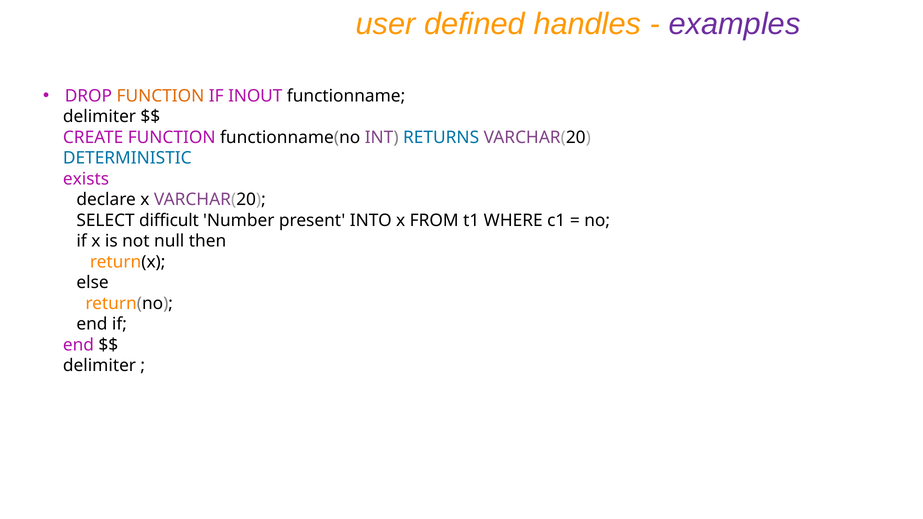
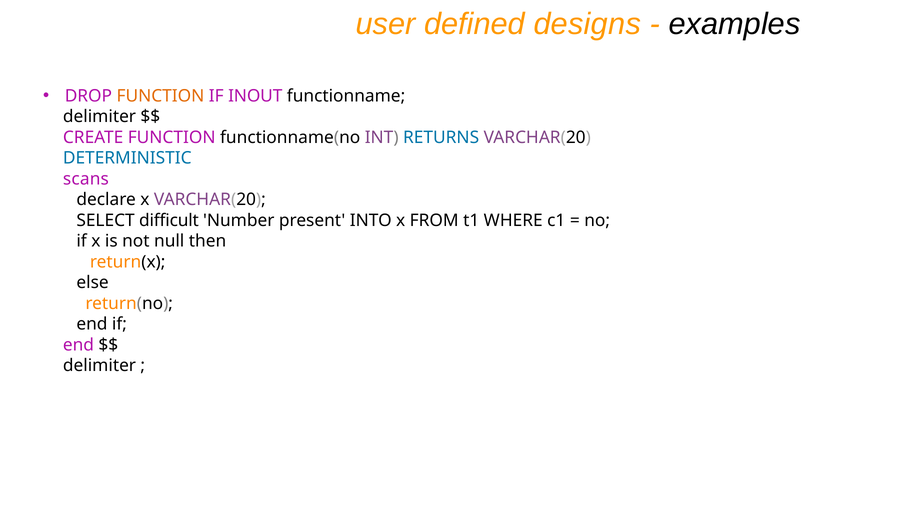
handles: handles -> designs (587, 24)
examples colour: purple -> black (735, 24)
exists: exists -> scans (86, 179)
